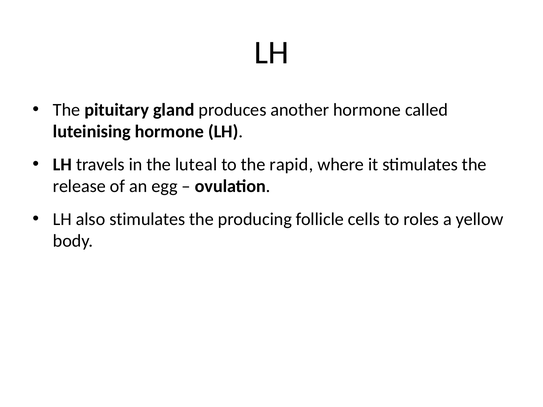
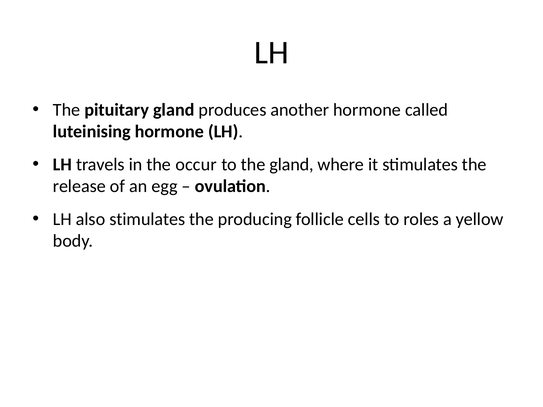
luteal: luteal -> occur (196, 165)
the rapid: rapid -> gland (292, 165)
